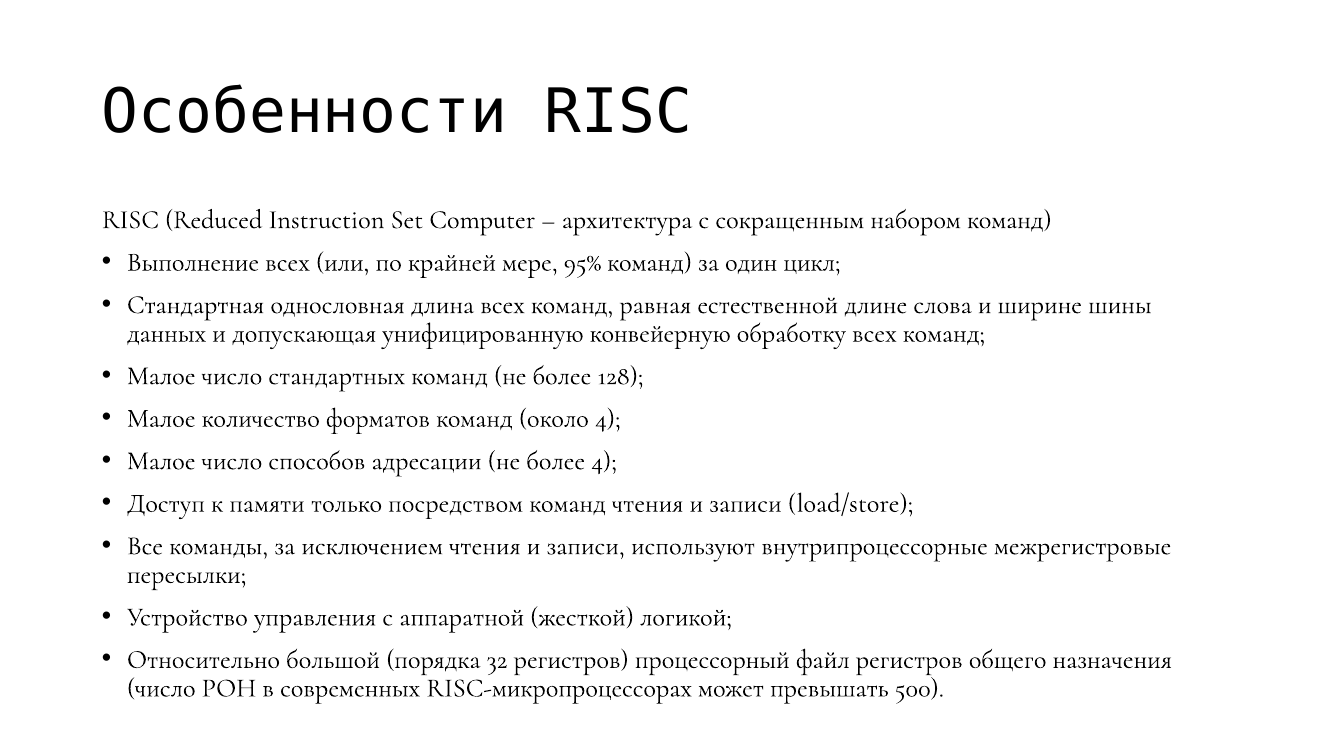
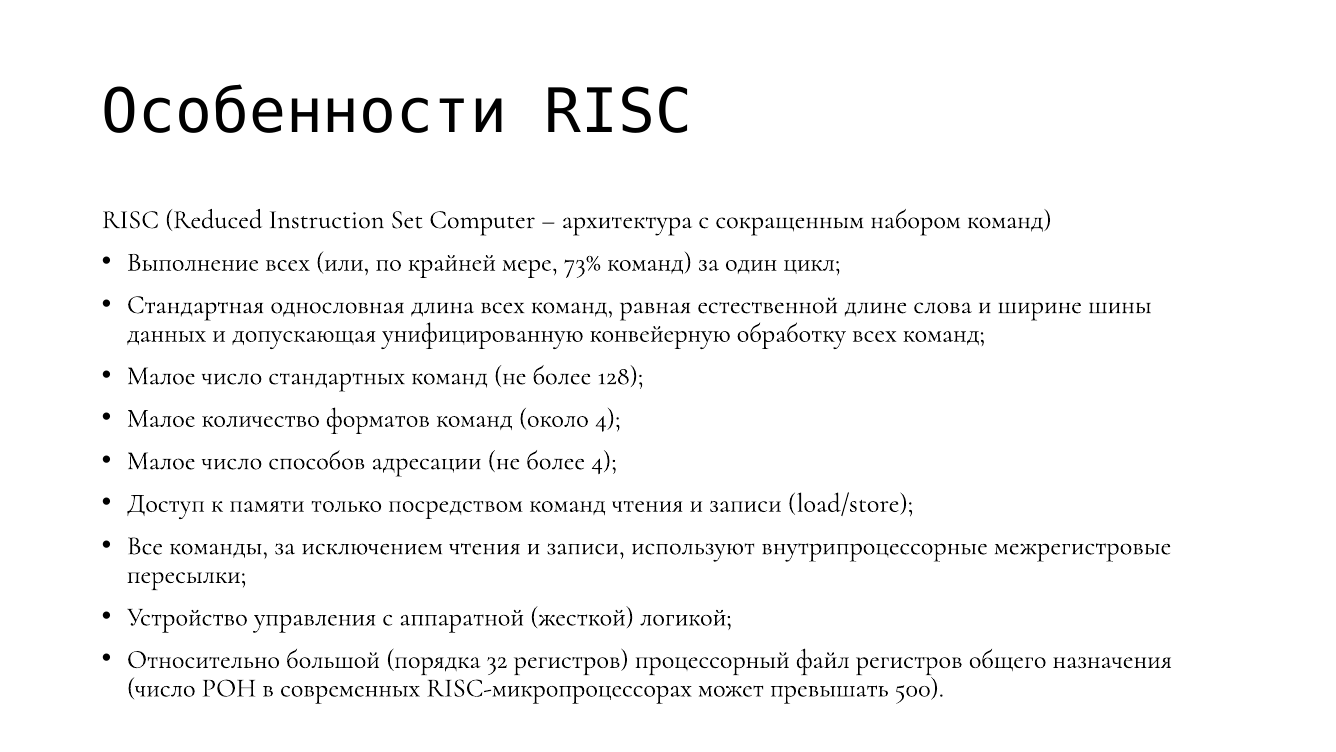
95%: 95% -> 73% (582, 262)
